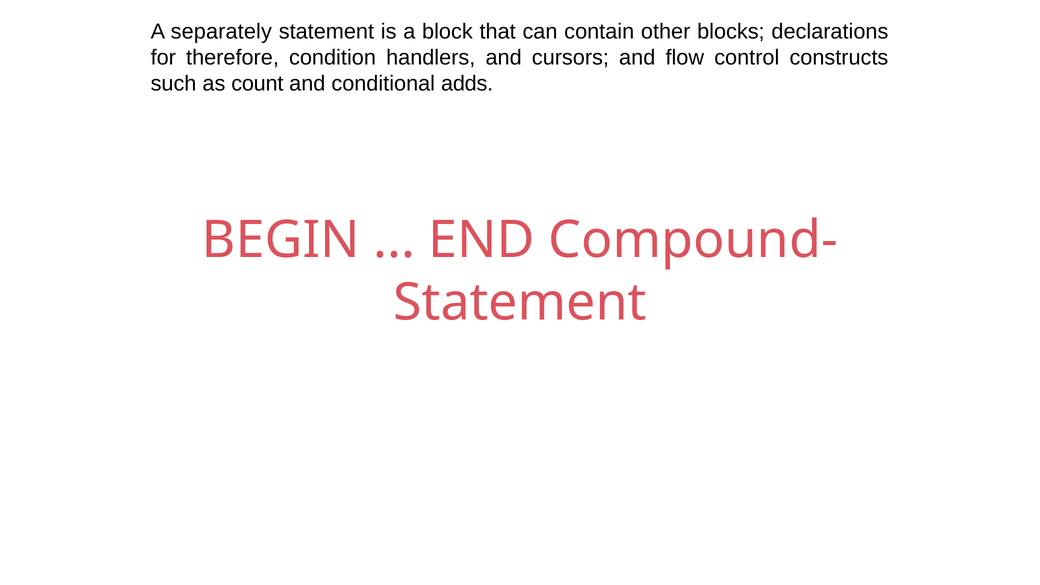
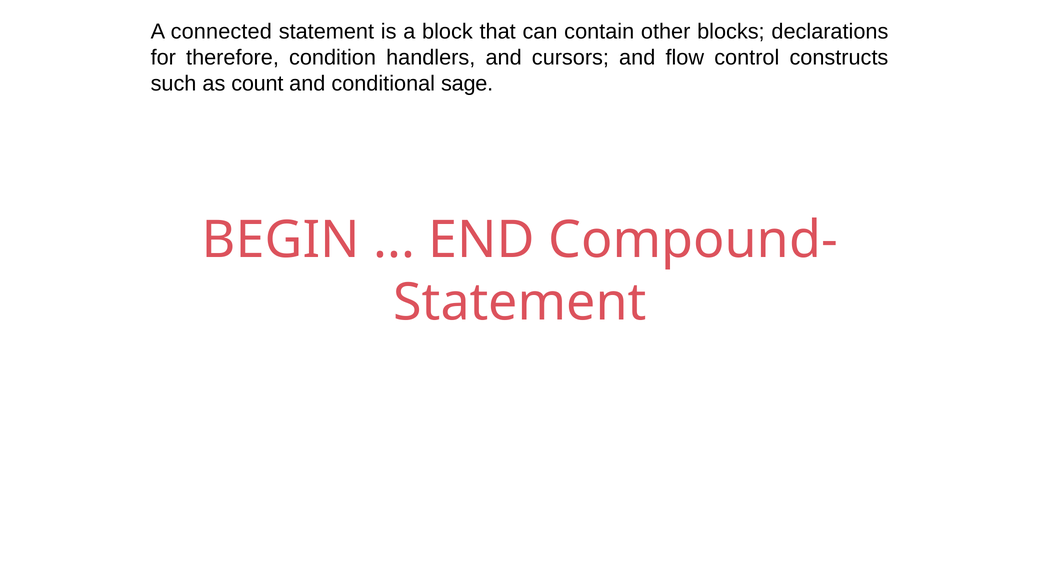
separately: separately -> connected (221, 31)
adds: adds -> sage (467, 83)
